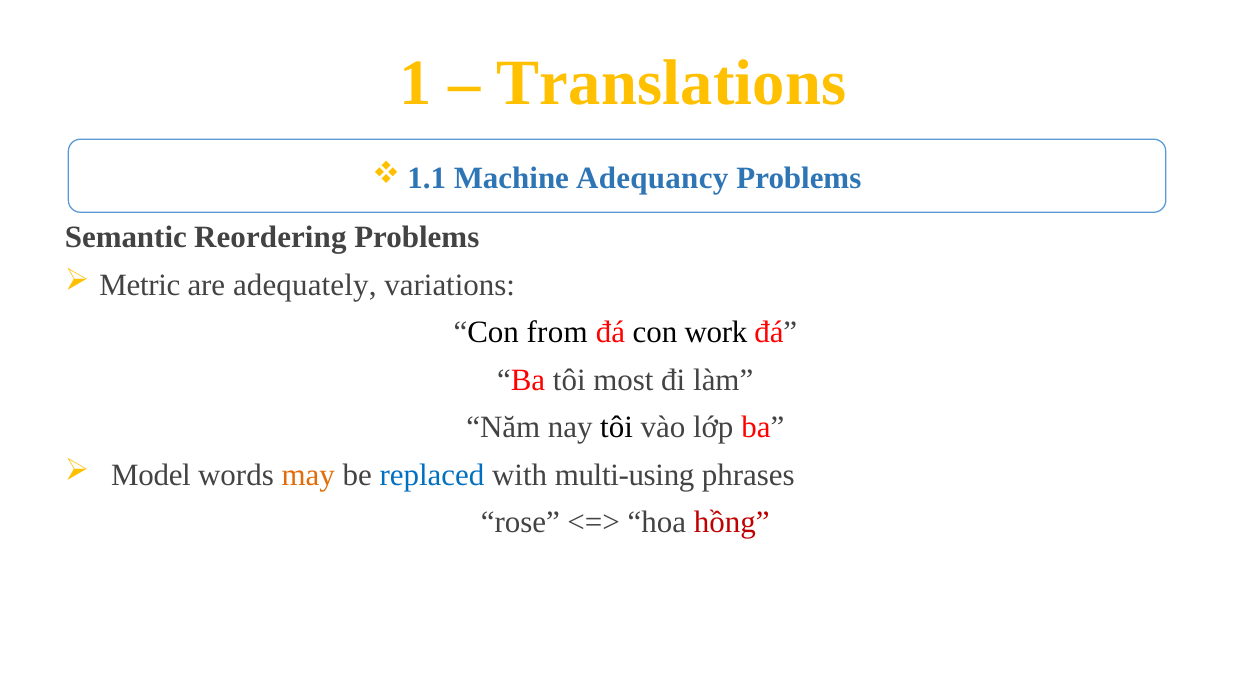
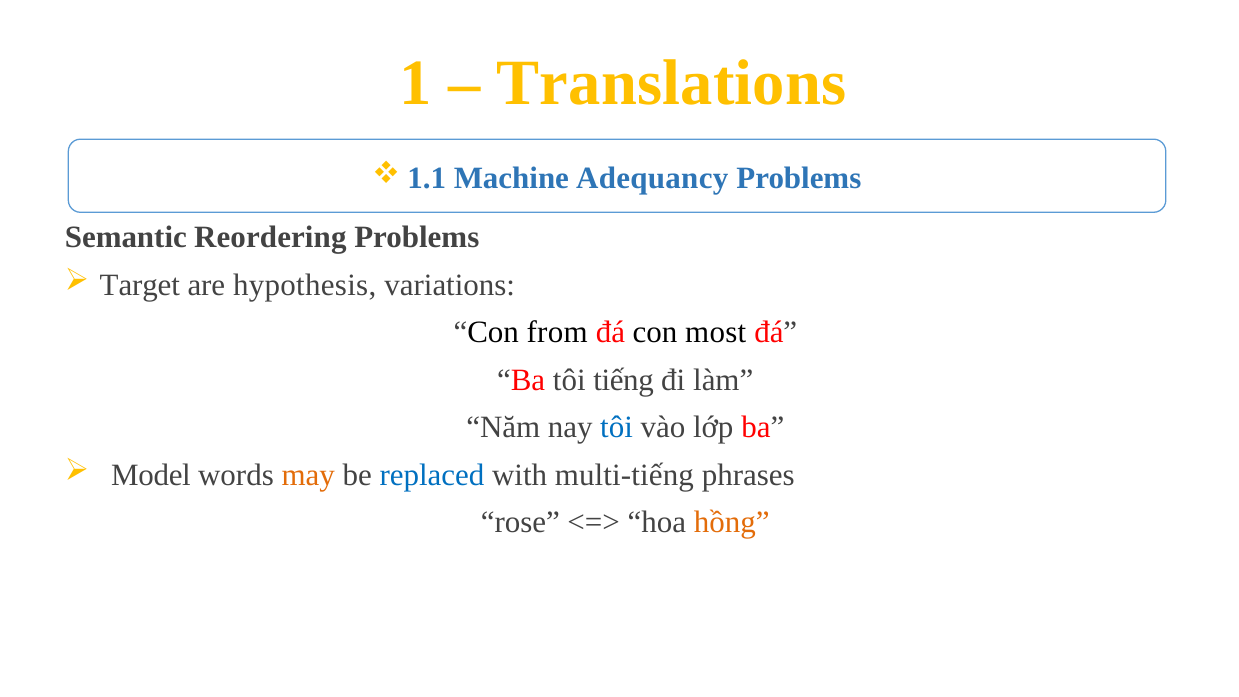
Metric: Metric -> Target (140, 285)
adequately: adequately -> hypothesis (305, 285)
work: work -> most (716, 332)
most: most -> tiếng (624, 380)
tôi colour: black -> blue (617, 427)
multi-using: multi-using -> multi-tiếng (624, 475)
hồng colour: red -> orange (732, 522)
